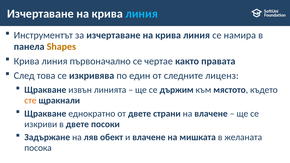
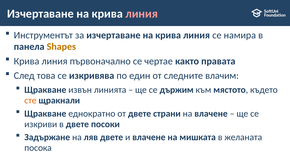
линия colour: light blue -> pink (142, 14)
лиценз: лиценз -> влачим (222, 76)
ляв обект: обект -> двете (112, 137)
